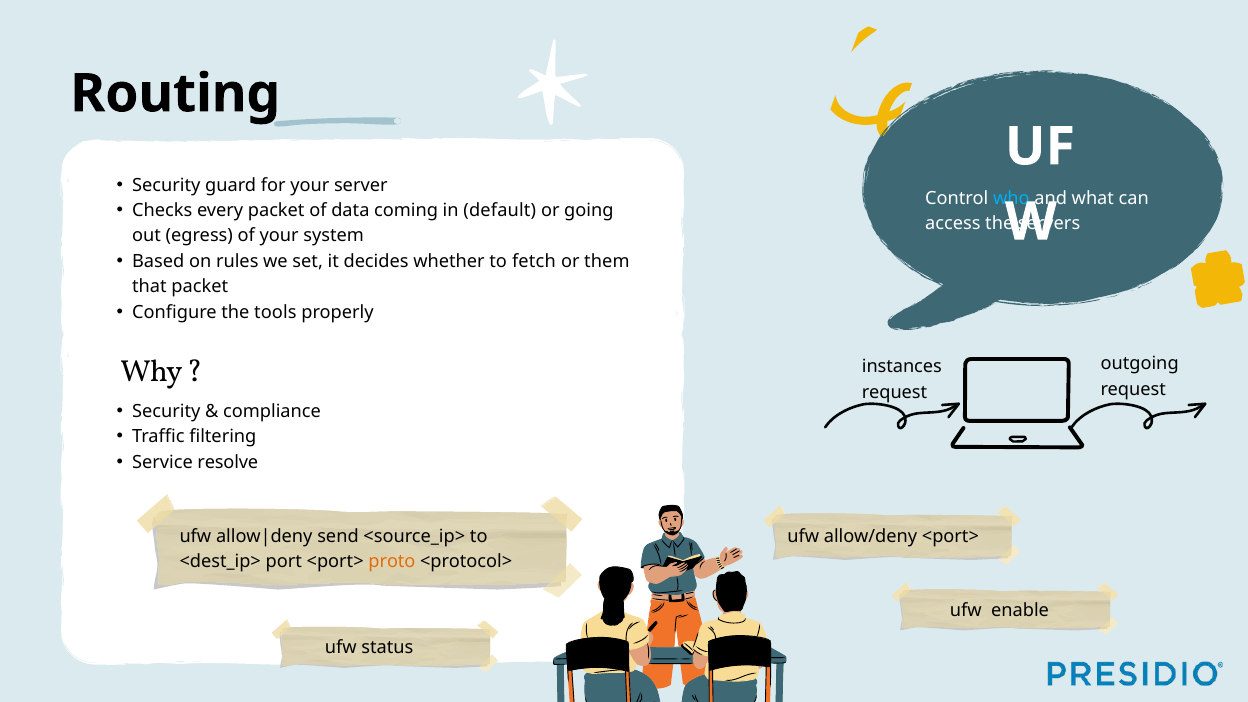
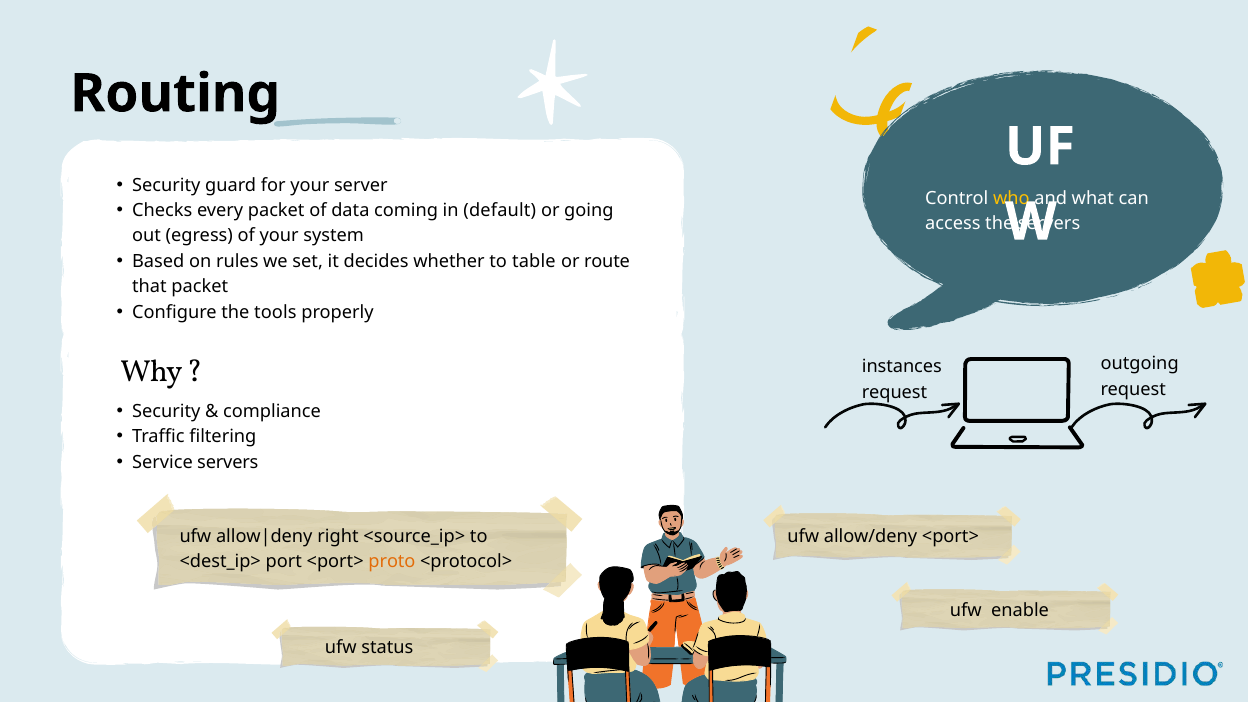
who colour: light blue -> yellow (1011, 198)
fetch: fetch -> table (534, 261)
them: them -> route (607, 261)
Service resolve: resolve -> servers (228, 462)
send: send -> right (338, 536)
